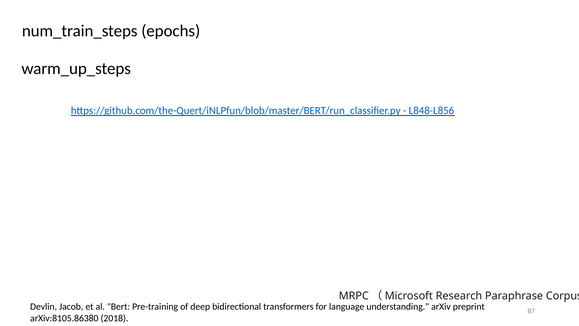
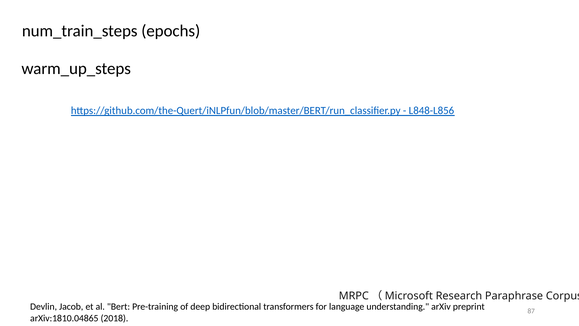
arXiv:8105.86380: arXiv:8105.86380 -> arXiv:1810.04865 (64, 318)
